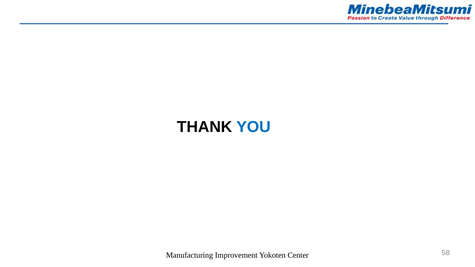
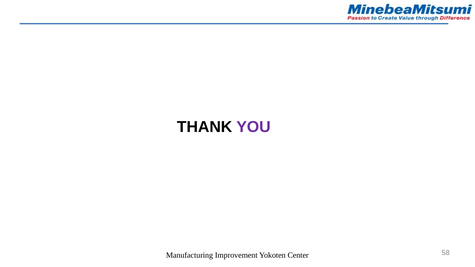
YOU colour: blue -> purple (253, 127)
